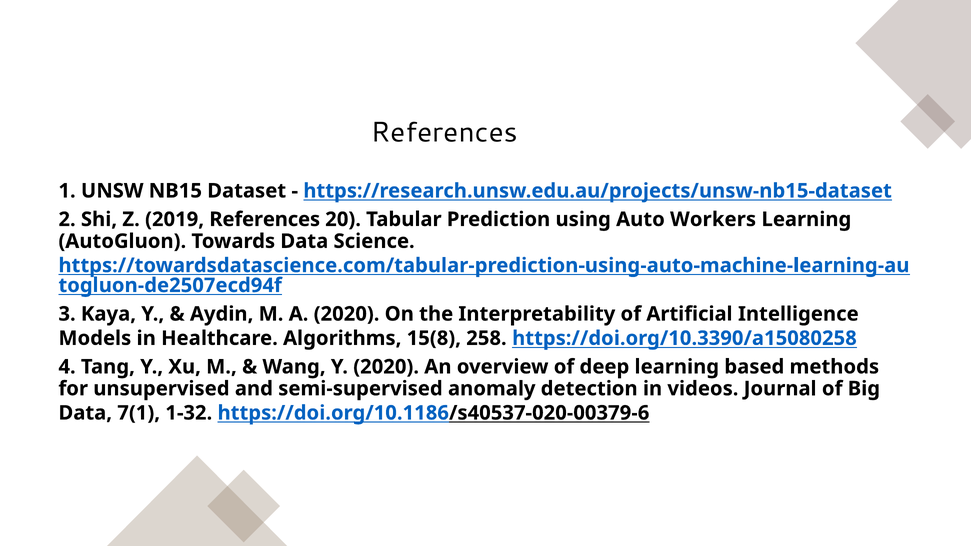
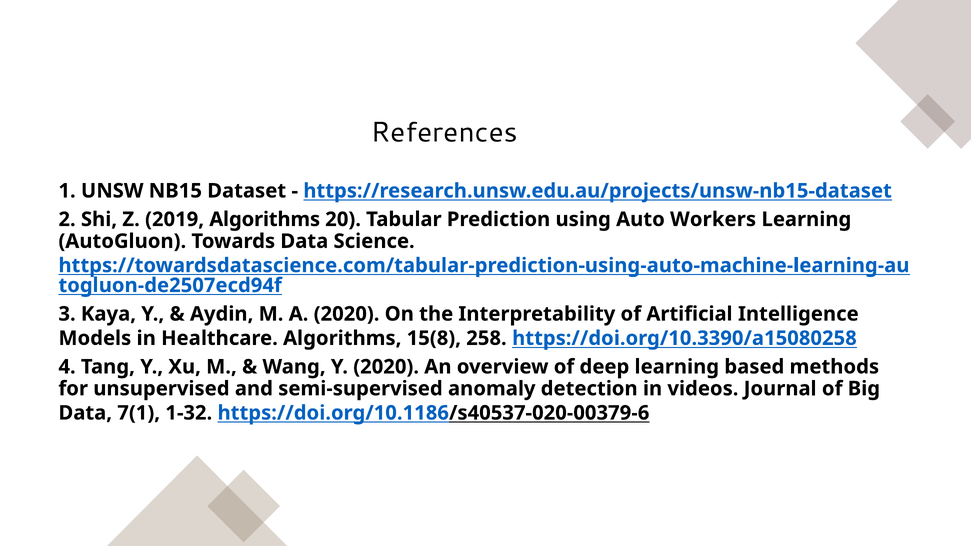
2019 References: References -> Algorithms (265, 219)
